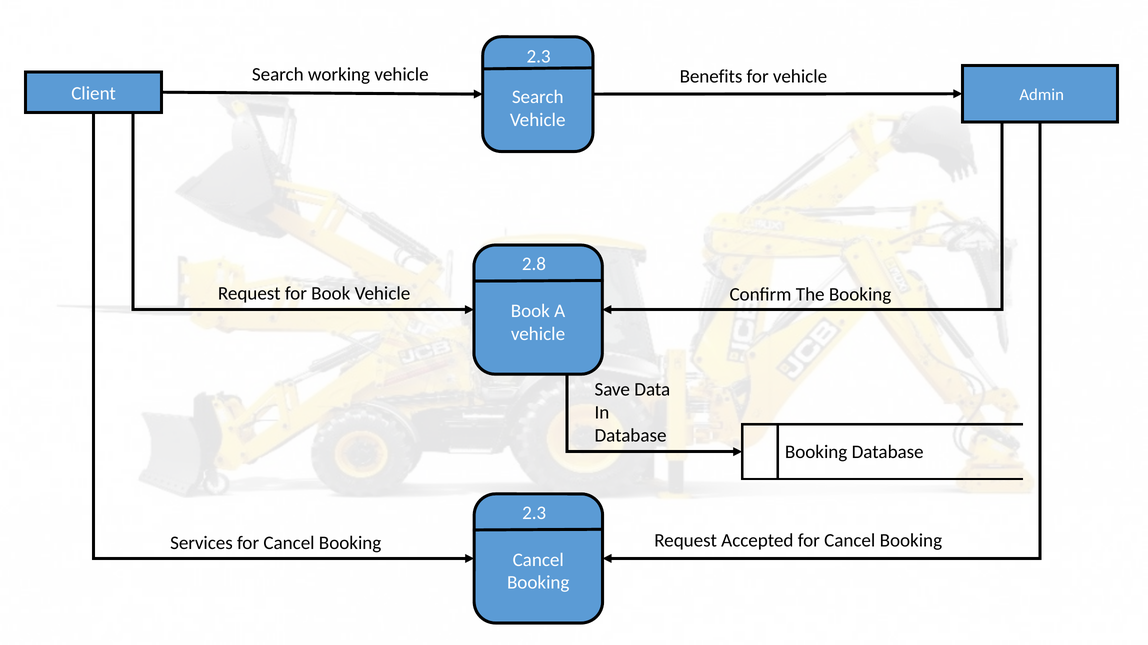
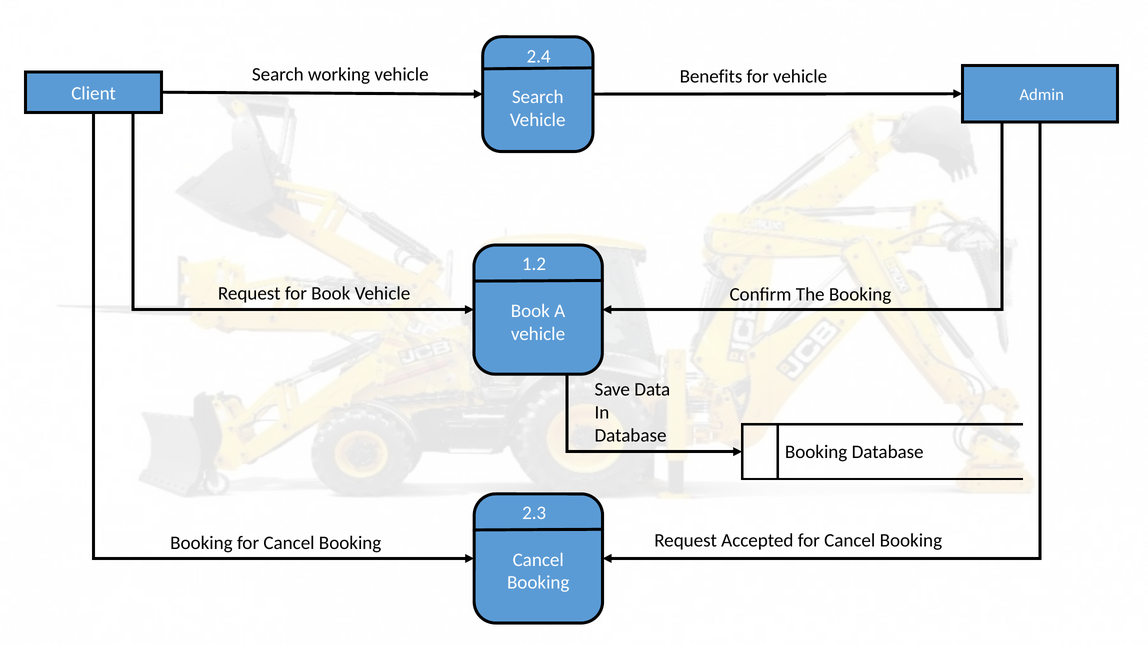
2.3: 2.3 -> 2.4 (539, 56)
2.8: 2.8 -> 1.2 (534, 264)
Services: Services -> Booking (201, 544)
